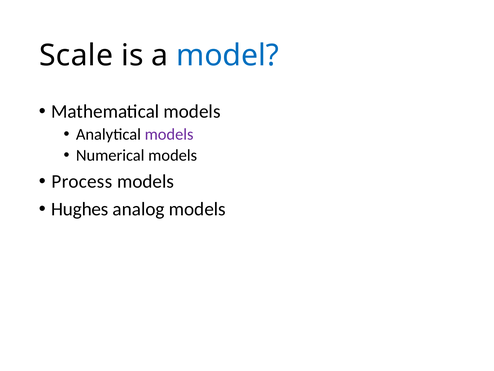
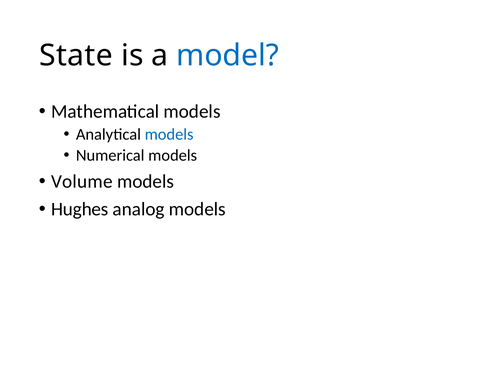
Scale: Scale -> State (76, 55)
models colour: purple -> blue (169, 134)
Process: Process -> Volume (82, 181)
